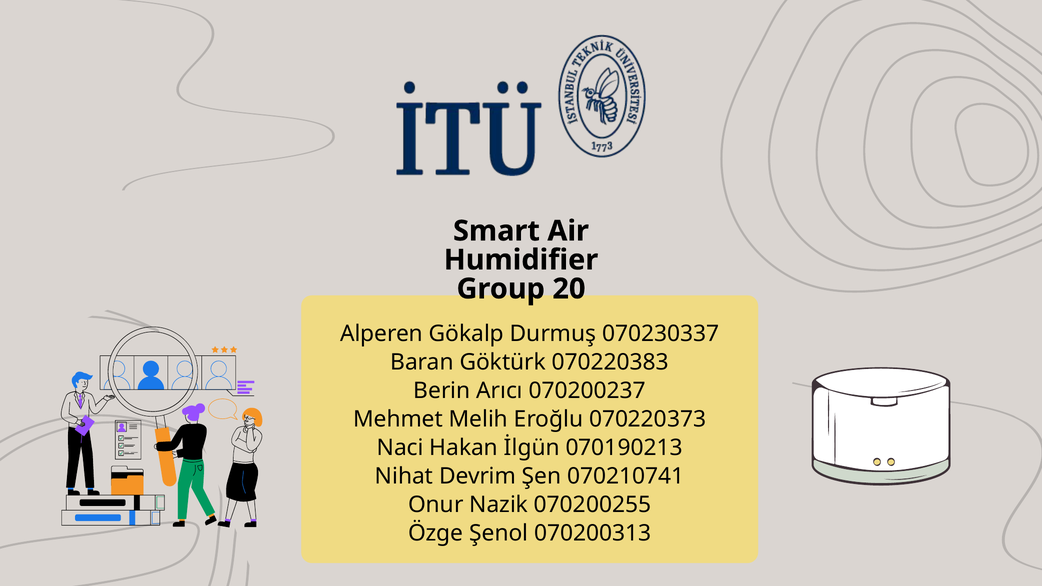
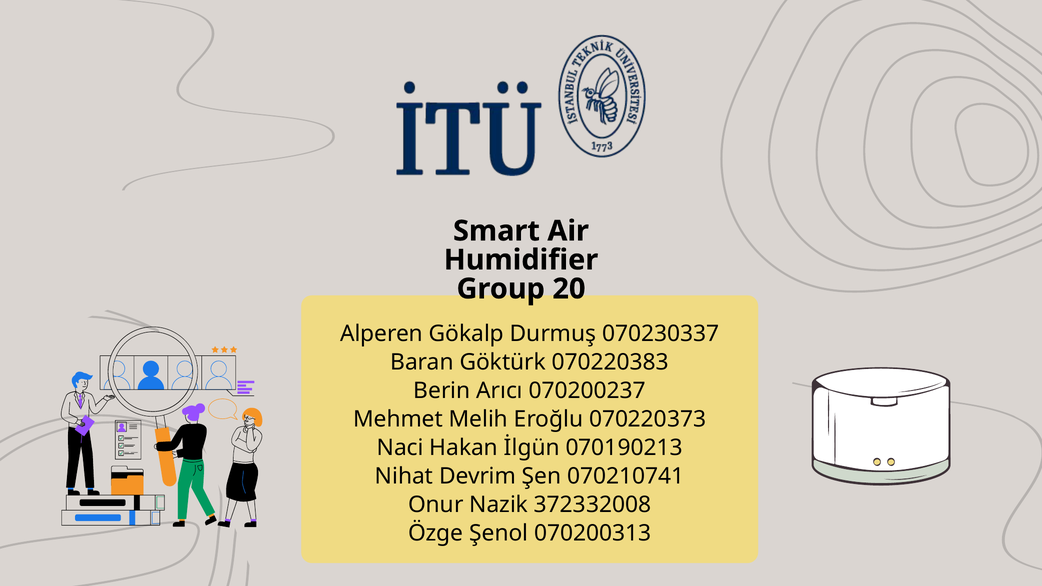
070200255: 070200255 -> 372332008 (593, 505)
